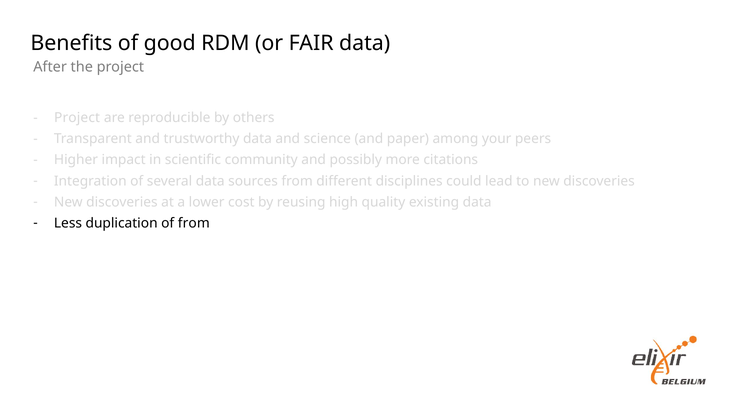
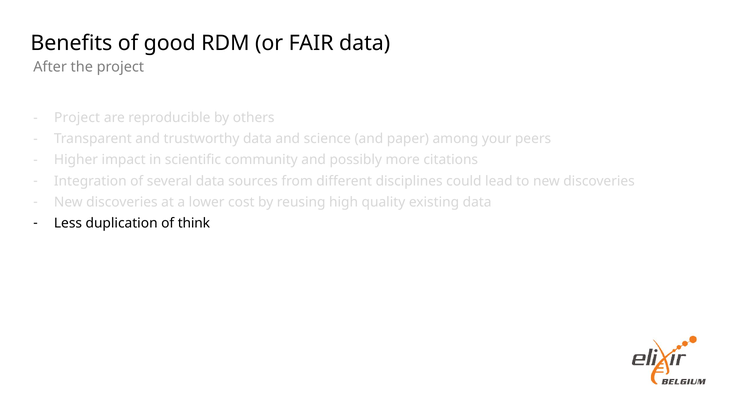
of from: from -> think (194, 223)
